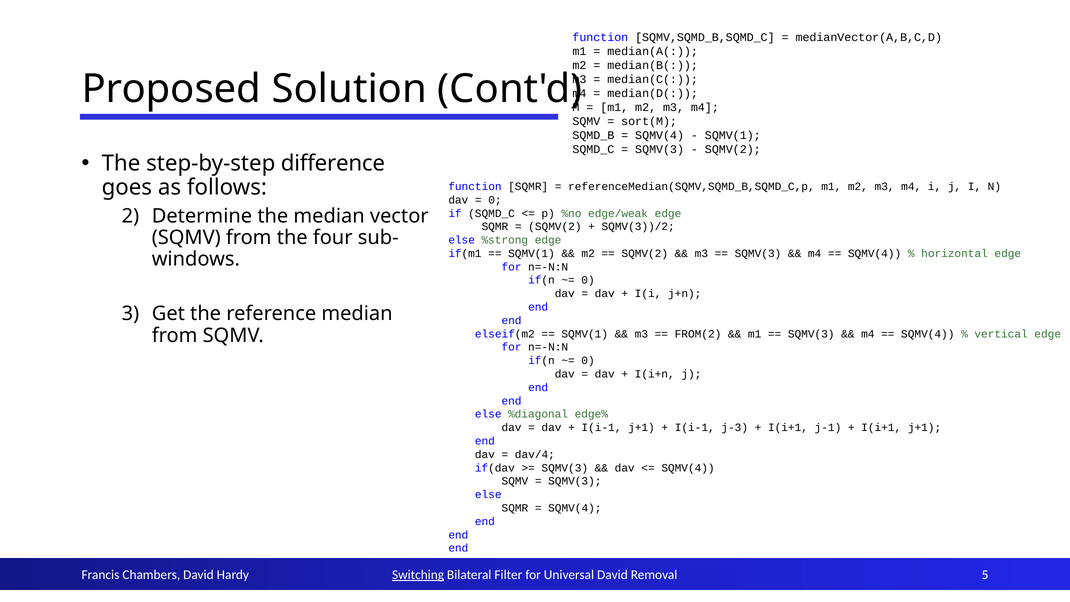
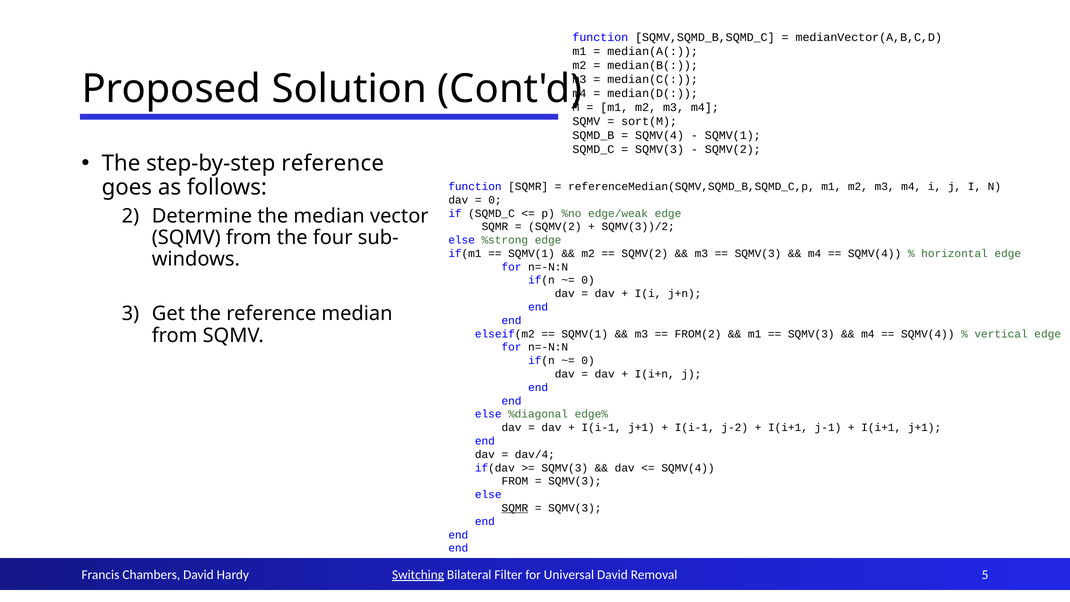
step-by-step difference: difference -> reference (333, 163)
j-3: j-3 -> j-2 (735, 428)
SQMV: SQMV -> FROM (515, 481)
SQMR underline: none -> present (515, 508)
SQMV(4: SQMV(4 -> SQMV(3 (575, 508)
